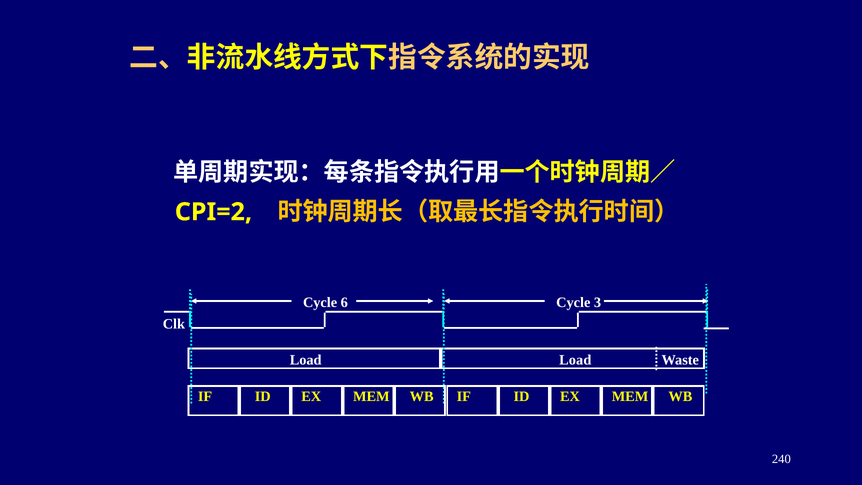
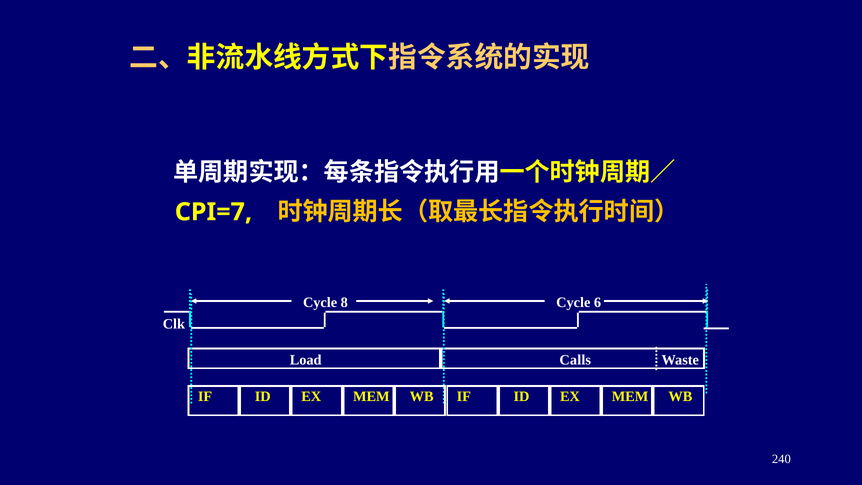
CPI=2: CPI=2 -> CPI=7 (213, 212)
6: 6 -> 8 (344, 302)
3: 3 -> 6 (598, 302)
Load Load: Load -> Calls (575, 360)
